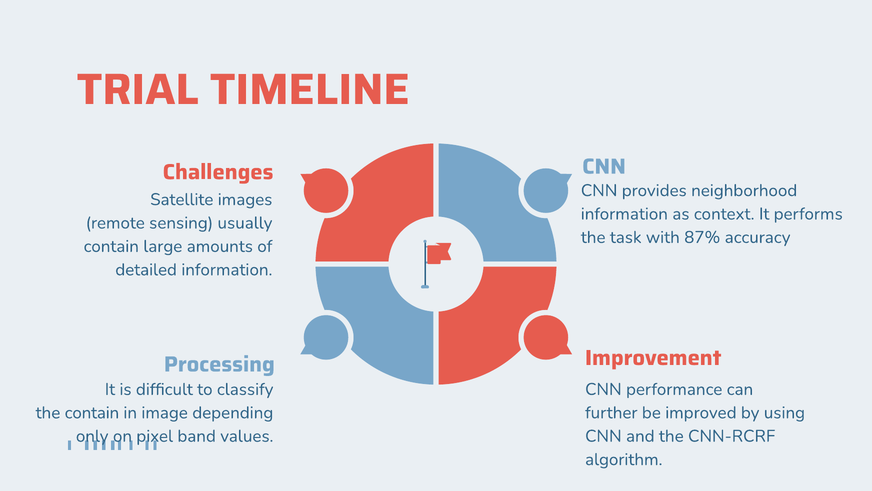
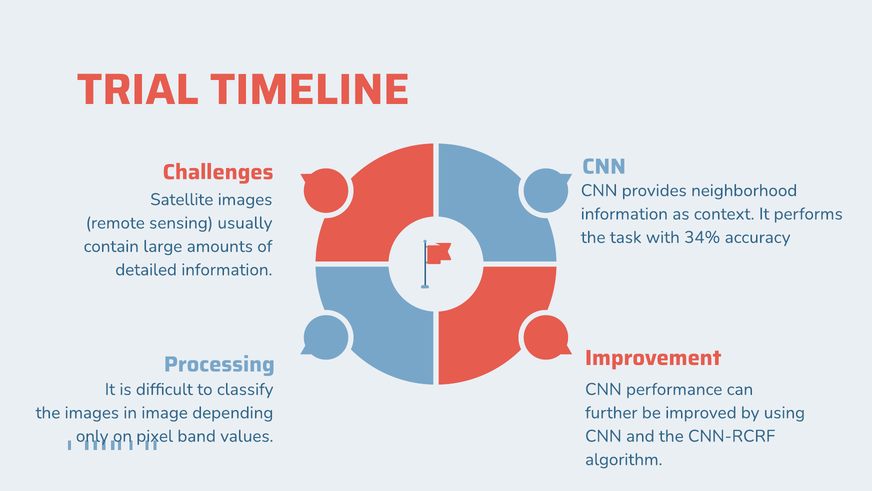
87%: 87% -> 34% (702, 237)
the contain: contain -> images (92, 412)
